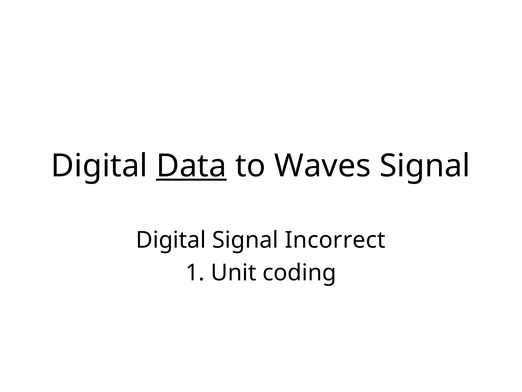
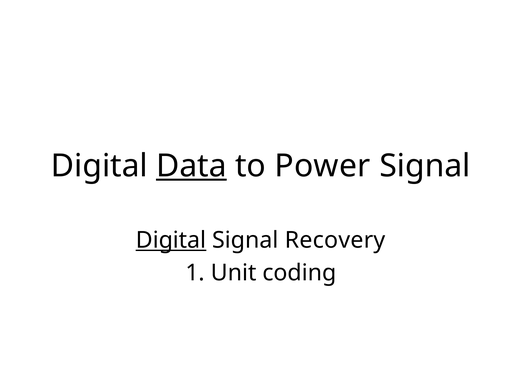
Waves: Waves -> Power (322, 166)
Digital underline: none -> present (171, 240)
Incorrect: Incorrect -> Recovery (335, 240)
